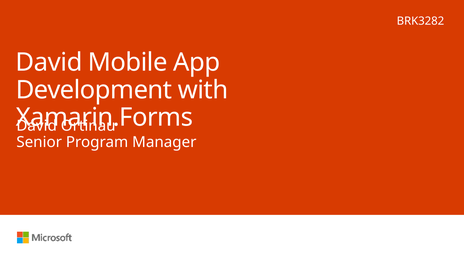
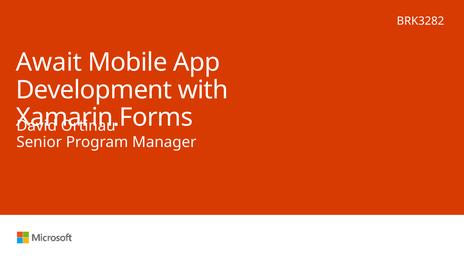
David: David -> Await (49, 62)
